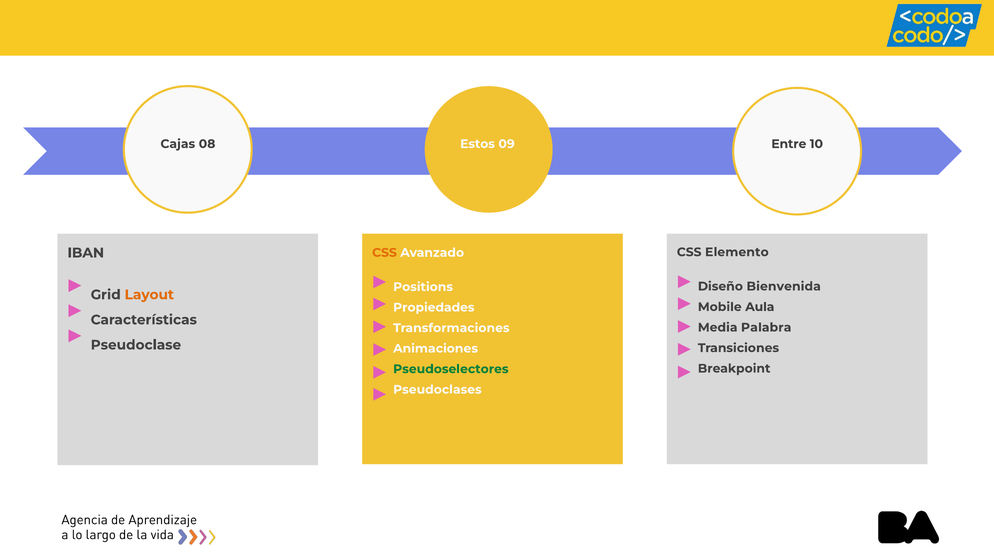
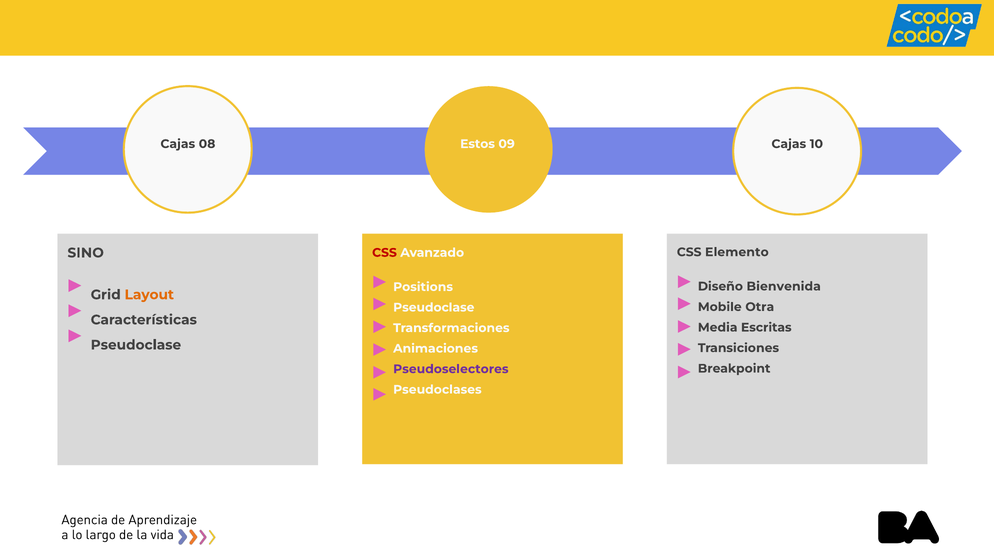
09 Entre: Entre -> Cajas (789, 144)
IBAN: IBAN -> SINO (86, 253)
CSS colour: orange -> red (384, 253)
Aula: Aula -> Otra (760, 307)
Propiedades: Propiedades -> Pseudoclase (434, 308)
Palabra: Palabra -> Escritas (766, 328)
Pseudoselectores colour: green -> purple (451, 369)
